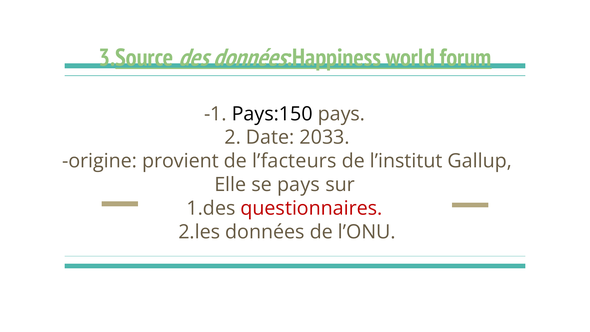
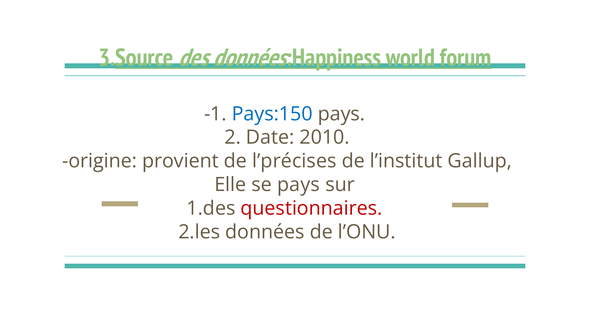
Pays:150 colour: black -> blue (272, 114)
2033: 2033 -> 2010 (325, 137)
l’facteurs: l’facteurs -> l’précises (294, 161)
